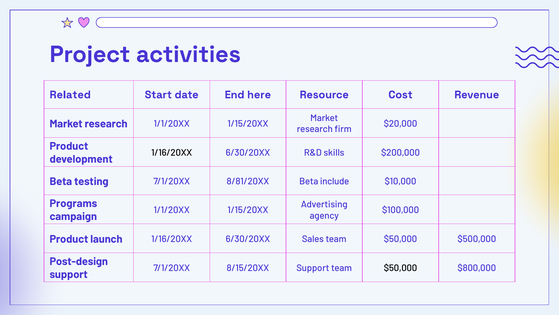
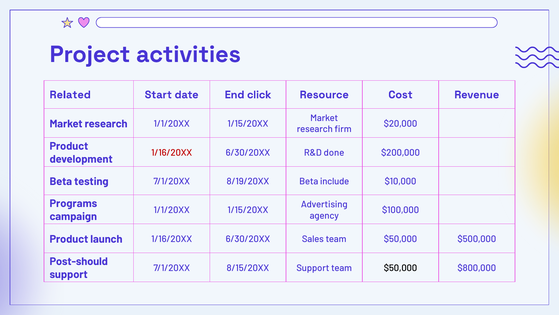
here: here -> click (259, 95)
1/16/20XX colour: black -> red (172, 152)
skills: skills -> done (334, 152)
8/81/20XX: 8/81/20XX -> 8/19/20XX (248, 181)
Post-design: Post-design -> Post-should (79, 261)
